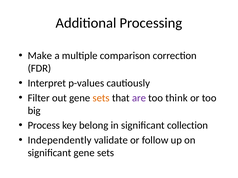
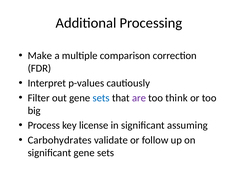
sets colour: orange -> blue (101, 98)
belong: belong -> license (94, 126)
collection: collection -> assuming (187, 126)
Independently: Independently -> Carbohydrates (60, 141)
